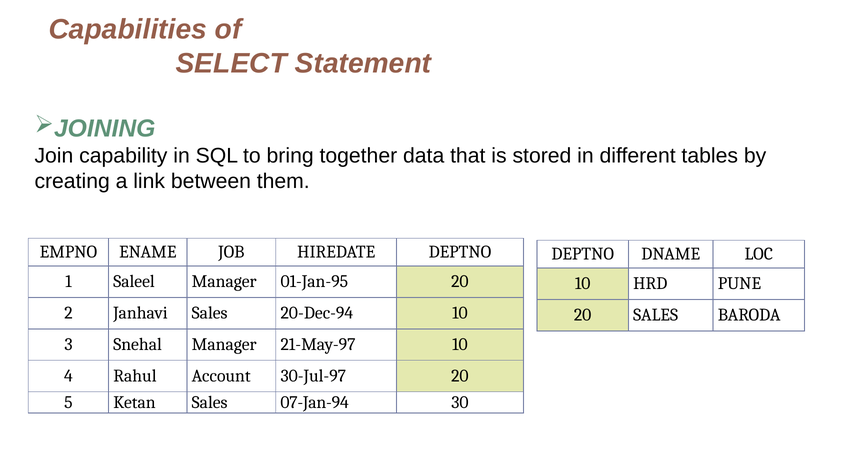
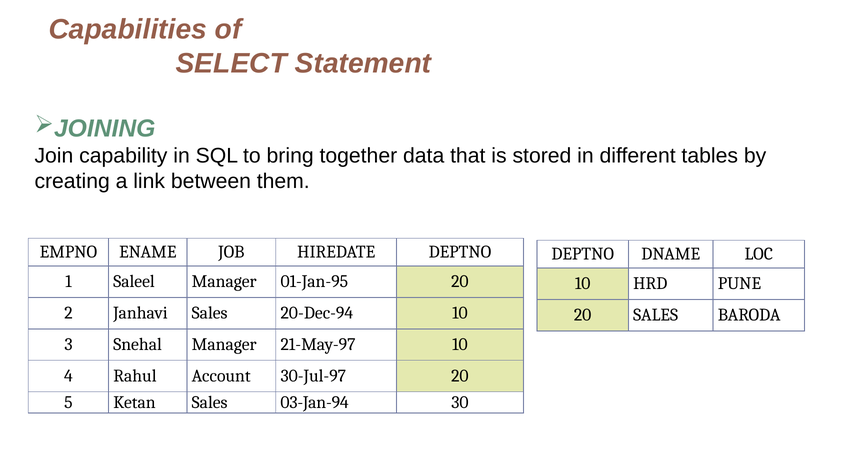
07-Jan-94: 07-Jan-94 -> 03-Jan-94 (315, 403)
